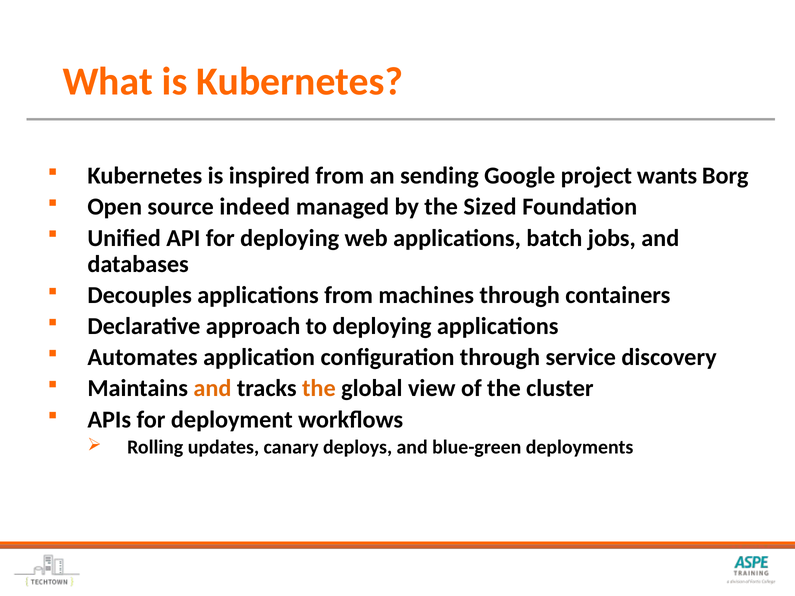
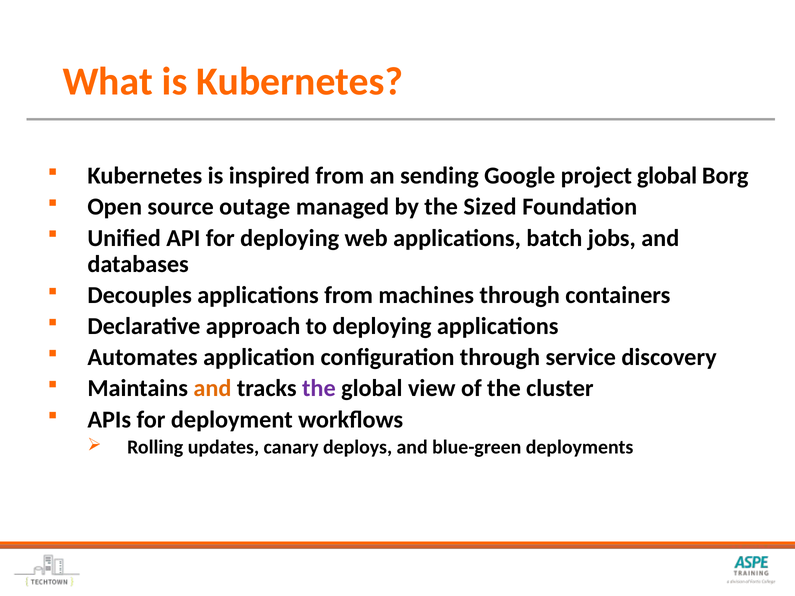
project wants: wants -> global (667, 176)
indeed: indeed -> outage (255, 207)
the colour: orange -> purple (319, 389)
